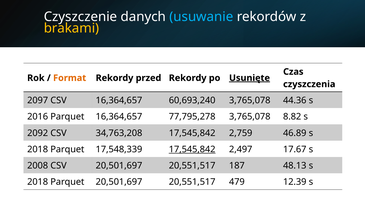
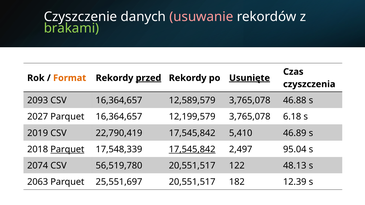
usuwanie colour: light blue -> pink (201, 17)
brakami colour: yellow -> light green (71, 28)
przed underline: none -> present (148, 78)
2097: 2097 -> 2093 (38, 101)
60,693,240: 60,693,240 -> 12,589,579 (192, 101)
44.36: 44.36 -> 46.88 (295, 101)
2016: 2016 -> 2027 (38, 117)
77,795,278: 77,795,278 -> 12,199,579 (192, 117)
8.82: 8.82 -> 6.18 (292, 117)
2092: 2092 -> 2019 (38, 133)
34,763,208: 34,763,208 -> 22,790,419 (119, 133)
2,759: 2,759 -> 5,410 (241, 133)
Parquet underline: none -> present (67, 150)
17.67: 17.67 -> 95.04 (295, 150)
2008: 2008 -> 2074 (38, 166)
CSV 20,501,697: 20,501,697 -> 56,519,780 (119, 166)
187: 187 -> 122 (237, 166)
2018: 2018 -> 2063 (38, 182)
Parquet 20,501,697: 20,501,697 -> 25,551,697 (119, 182)
479: 479 -> 182 (237, 182)
